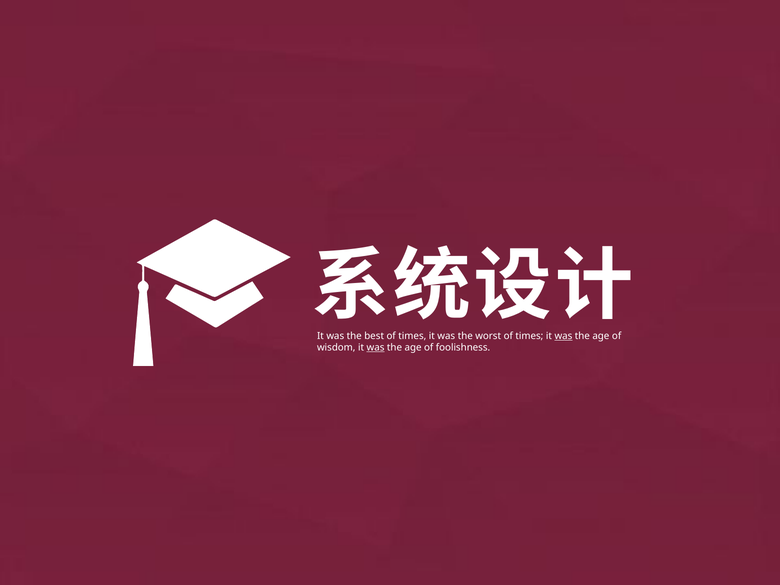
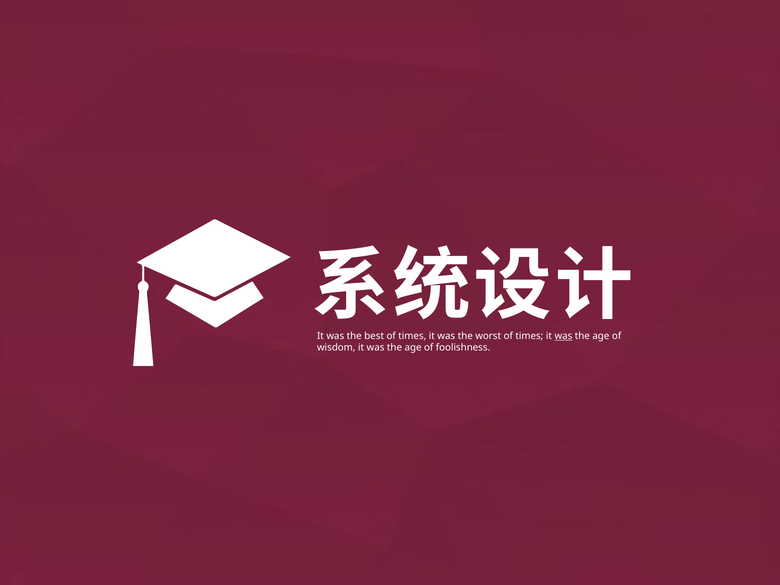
was underline: present -> none (376, 348)
